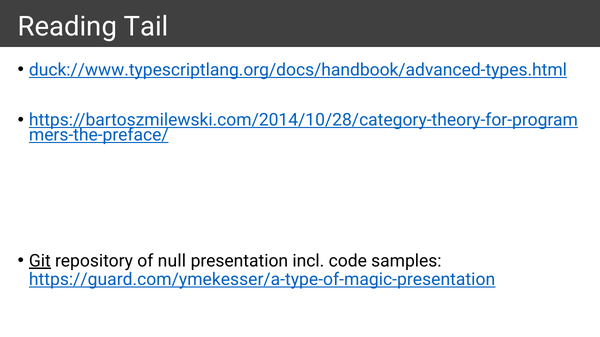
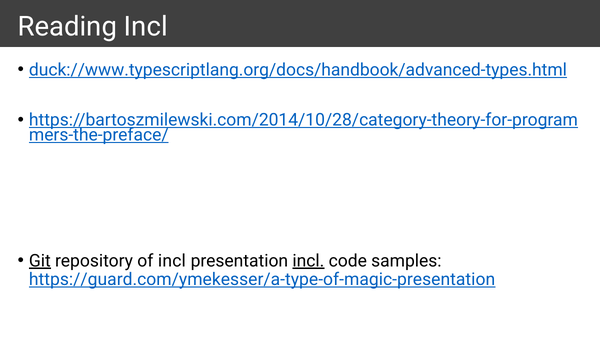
Reading Tail: Tail -> Incl (146, 27)
of null: null -> incl (172, 261)
incl underline: none -> present (308, 261)
